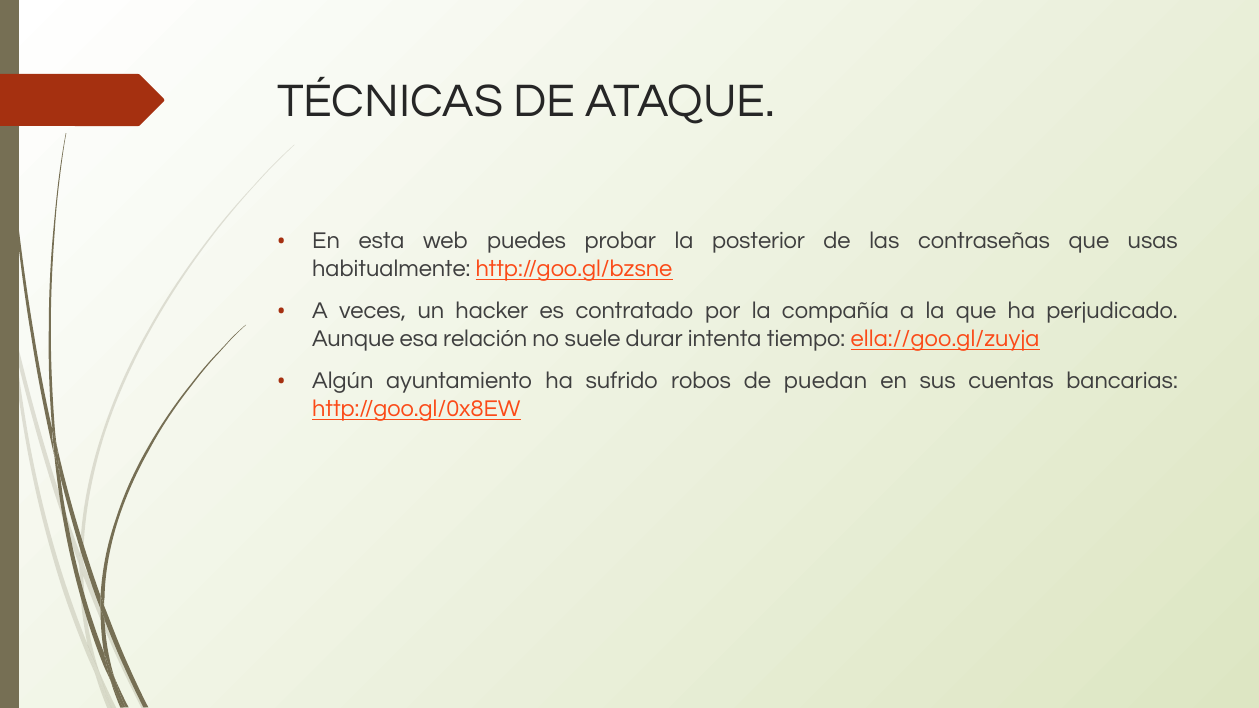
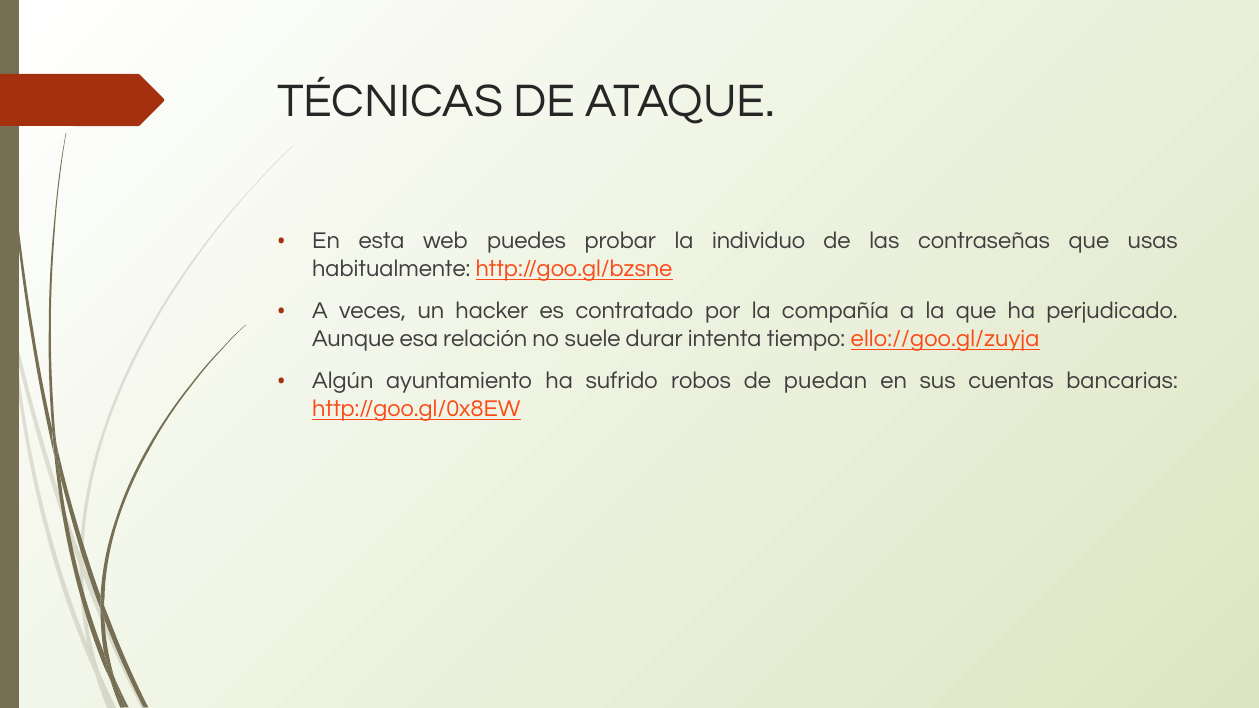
posterior: posterior -> individuo (759, 241)
ella://goo.gl/zuyja: ella://goo.gl/zuyja -> ello://goo.gl/zuyja (945, 339)
